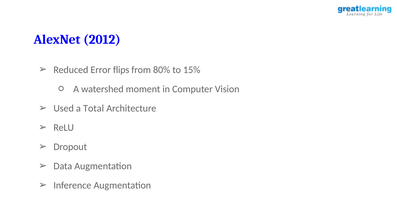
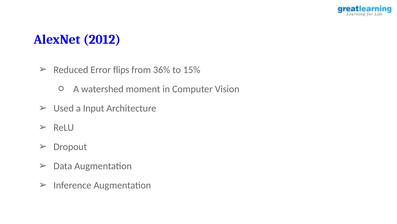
80%: 80% -> 36% (162, 70)
Total: Total -> Input (94, 108)
